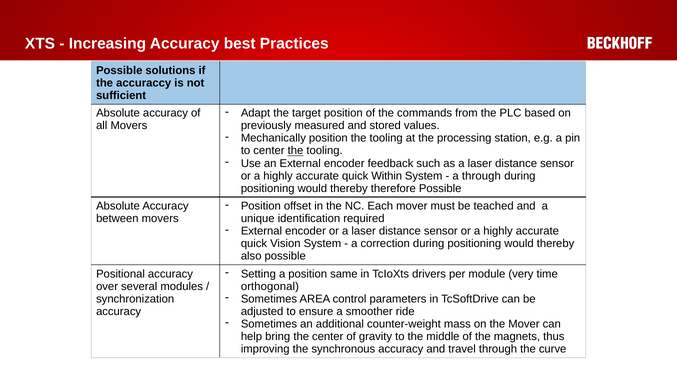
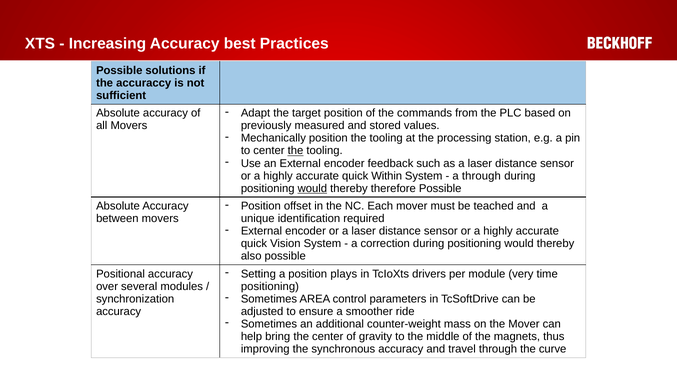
would underline: none -> present (312, 188)
same: same -> plays (344, 274)
orthogonal: orthogonal -> positioning (270, 286)
